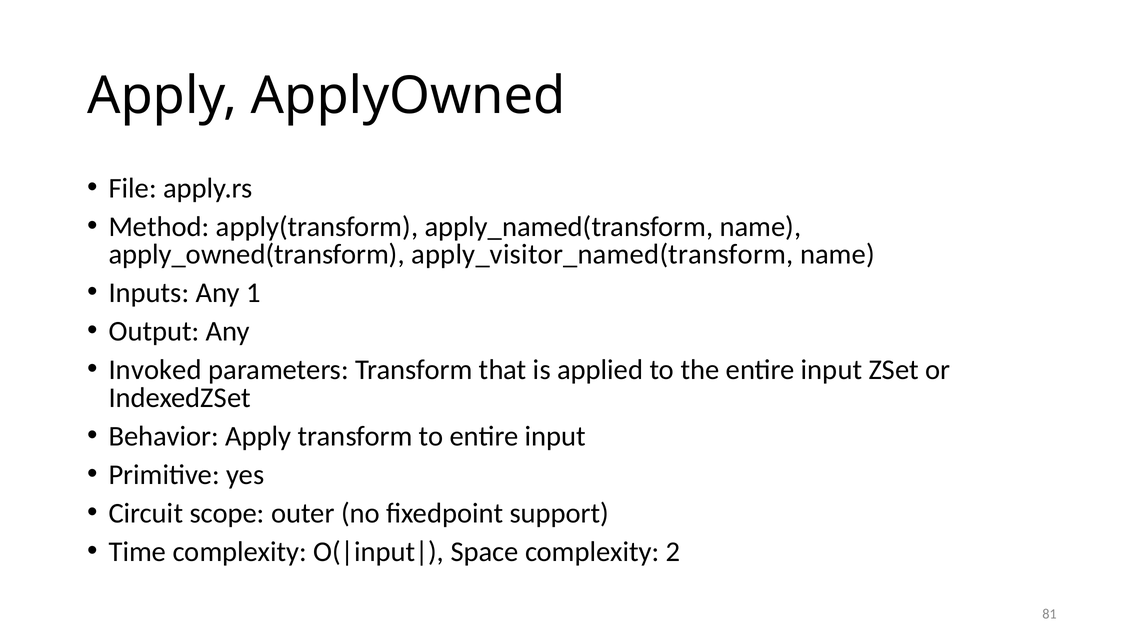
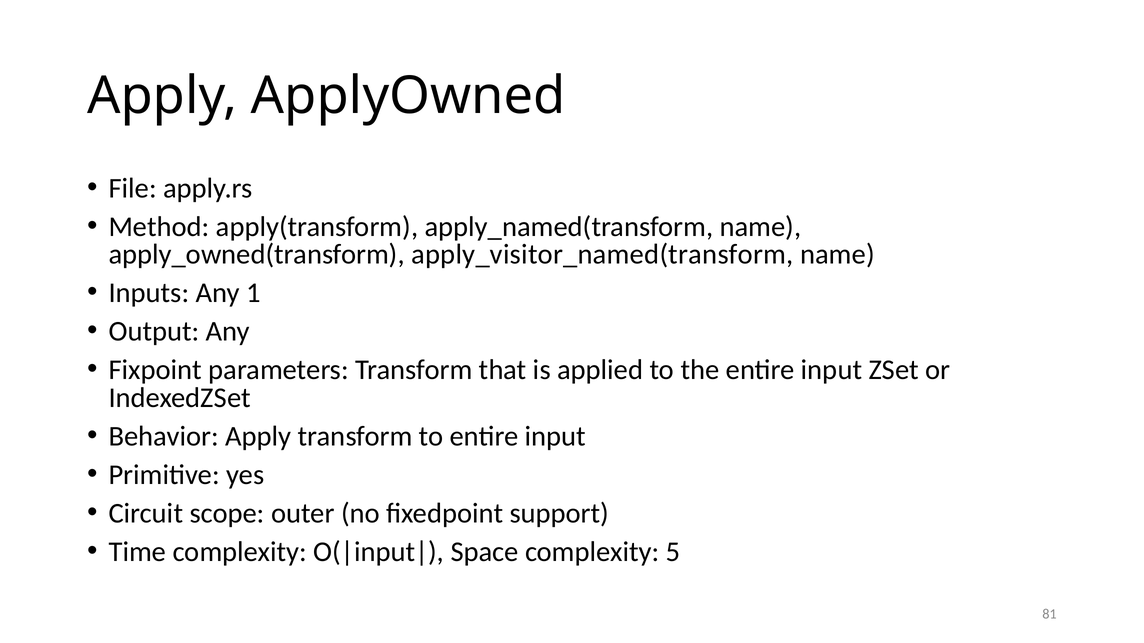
Invoked: Invoked -> Fixpoint (155, 370)
2: 2 -> 5 (673, 552)
